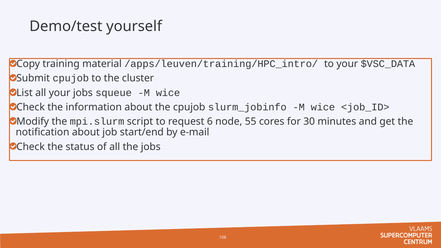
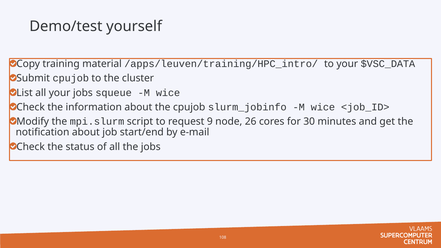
6: 6 -> 9 (210, 121)
55: 55 -> 26 (251, 121)
